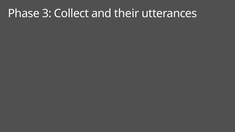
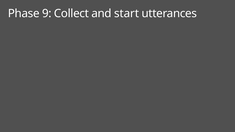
3: 3 -> 9 (47, 13)
their: their -> start (127, 13)
